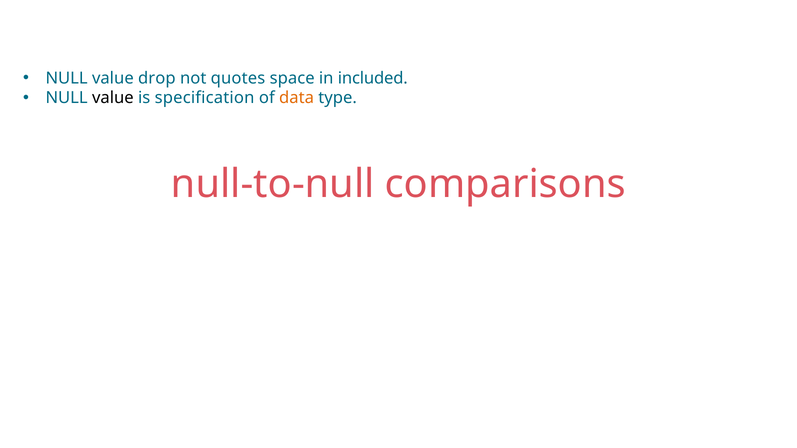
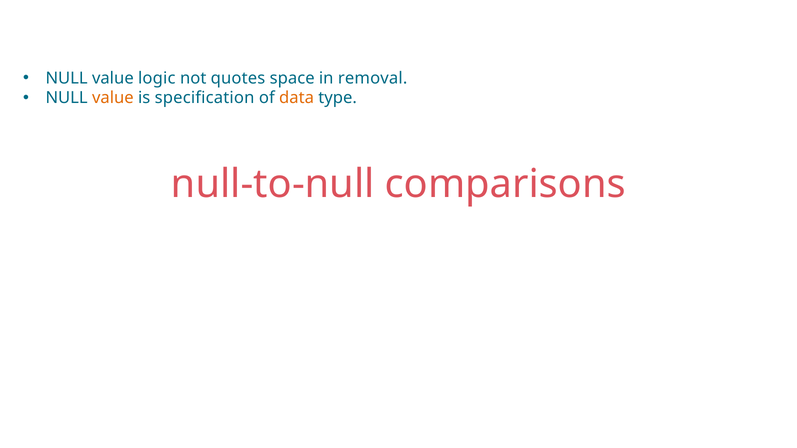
drop: drop -> logic (157, 78)
included: included -> removal (373, 78)
value colour: black -> orange (113, 98)
